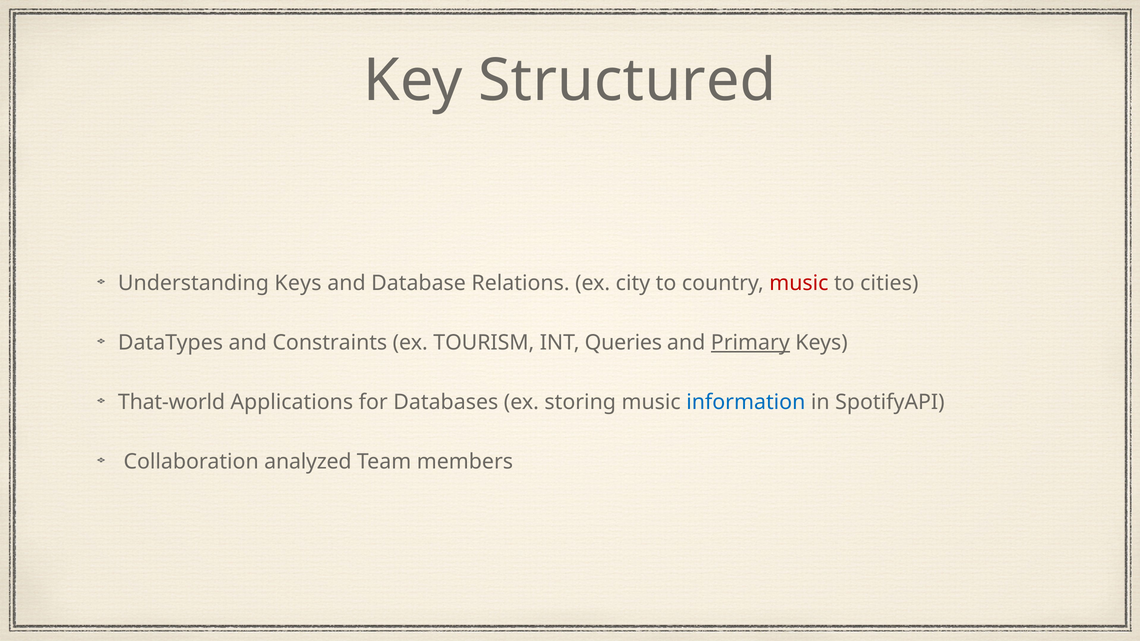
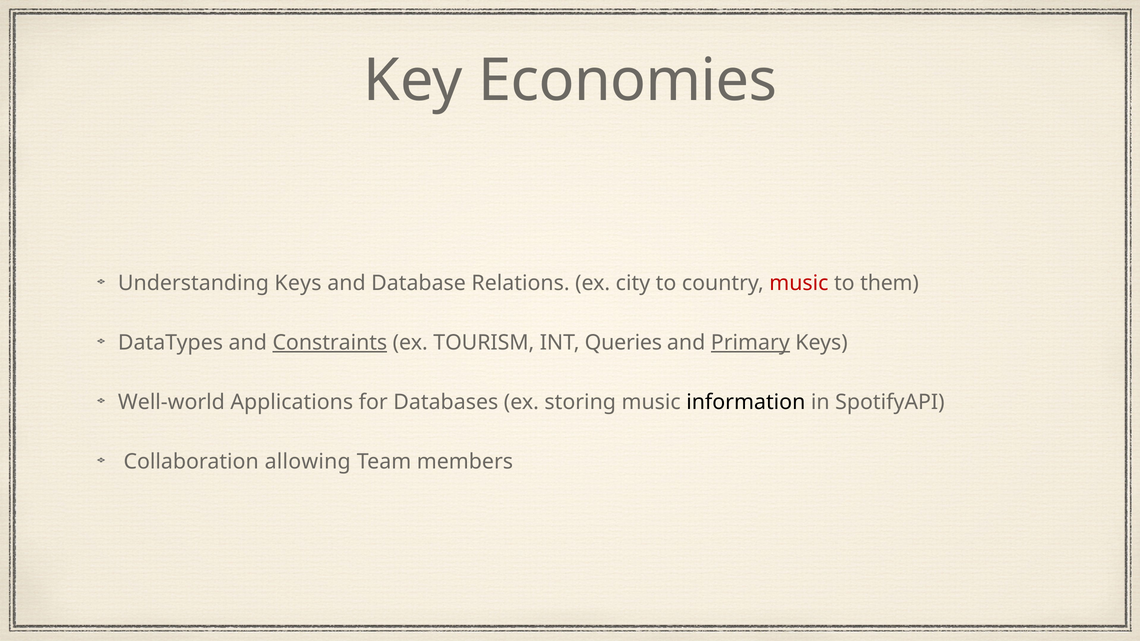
Structured: Structured -> Economies (628, 81)
cities: cities -> them (890, 283)
Constraints underline: none -> present (330, 343)
That-world: That-world -> Well-world (171, 402)
information colour: blue -> black (746, 402)
analyzed: analyzed -> allowing (308, 462)
